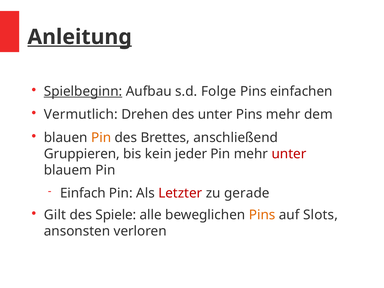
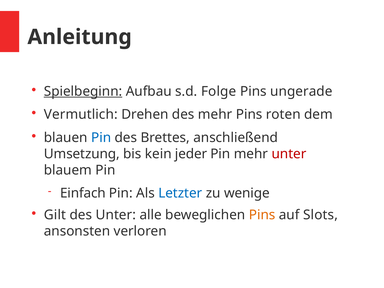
Anleitung underline: present -> none (80, 37)
einfachen: einfachen -> ungerade (301, 91)
des unter: unter -> mehr (215, 114)
Pins mehr: mehr -> roten (283, 114)
Pin colour: orange -> blue (101, 138)
Gruppieren: Gruppieren -> Umsetzung (82, 154)
Letzter colour: red -> blue (180, 193)
gerade: gerade -> wenige (247, 193)
des Spiele: Spiele -> Unter (116, 215)
